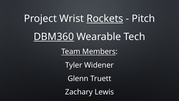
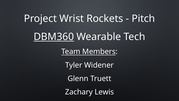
Rockets underline: present -> none (105, 19)
